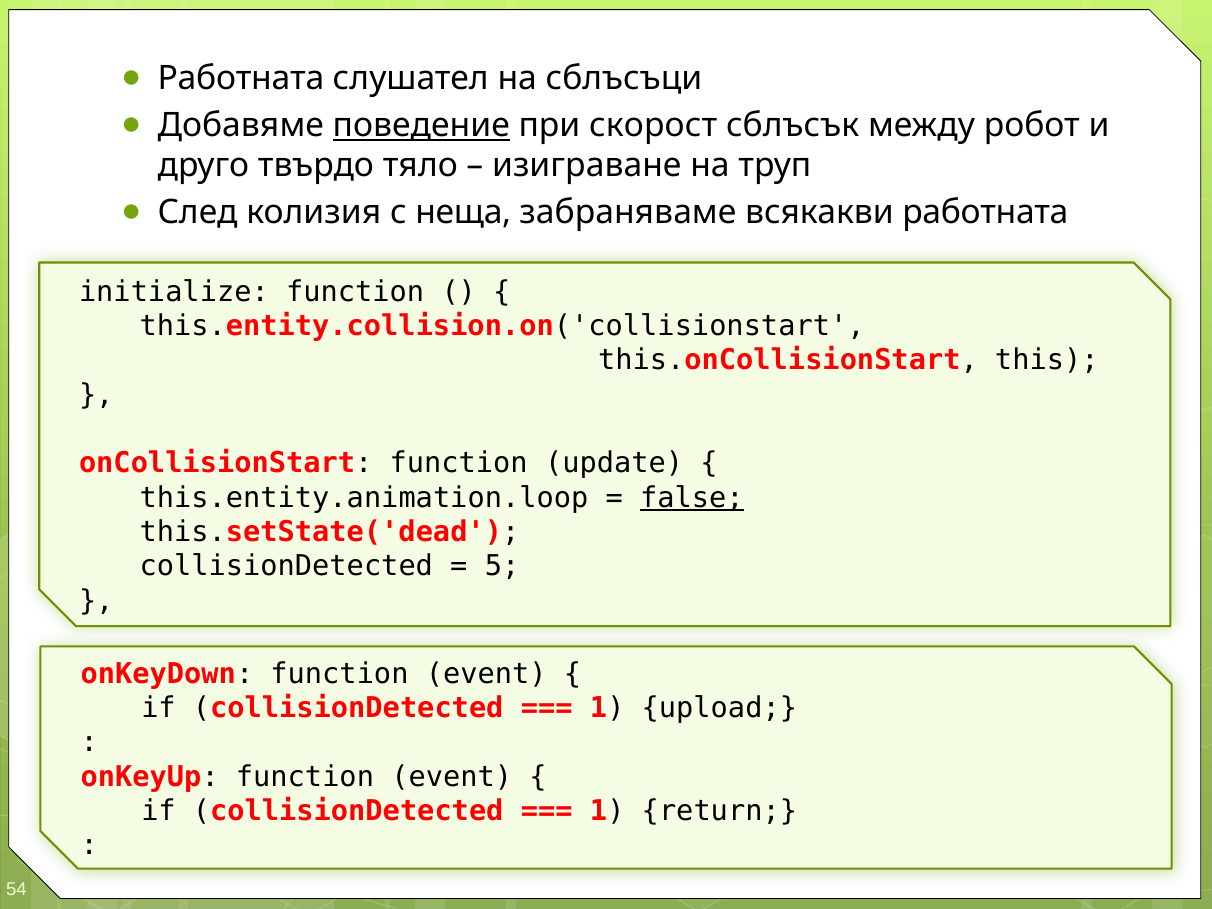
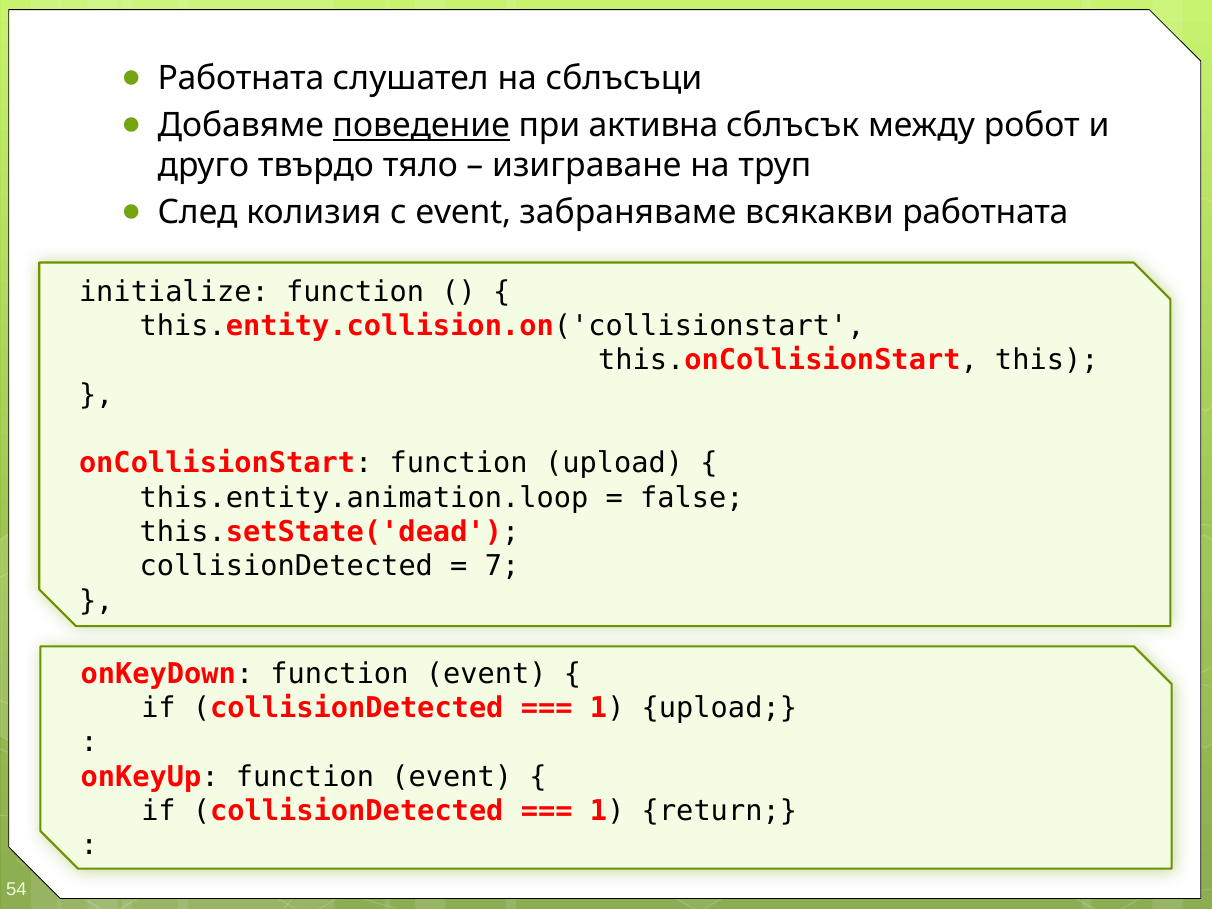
скорост: скорост -> активна (653, 125)
с неща: неща -> event (463, 213)
function update: update -> upload (614, 463)
false underline: present -> none (692, 498)
5: 5 -> 7 (502, 567)
